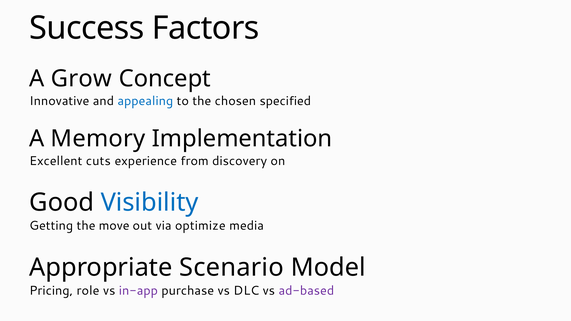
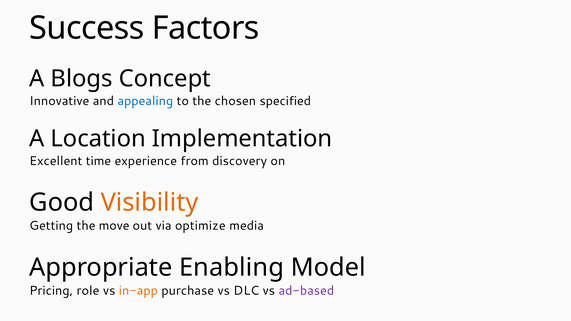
Grow: Grow -> Blogs (82, 79)
Memory: Memory -> Location (98, 139)
cuts: cuts -> time (98, 161)
Visibility colour: blue -> orange (150, 203)
Scenario: Scenario -> Enabling (232, 268)
in-app colour: purple -> orange (138, 291)
